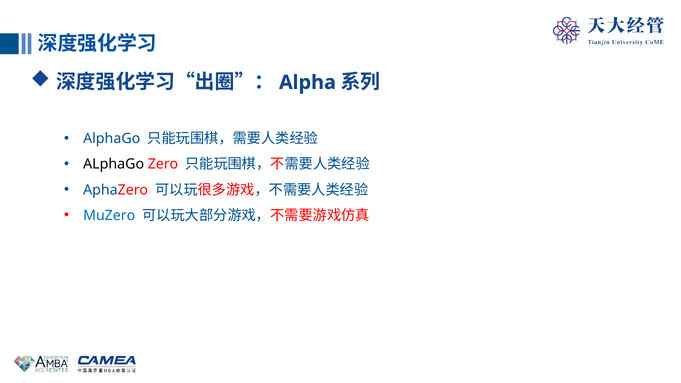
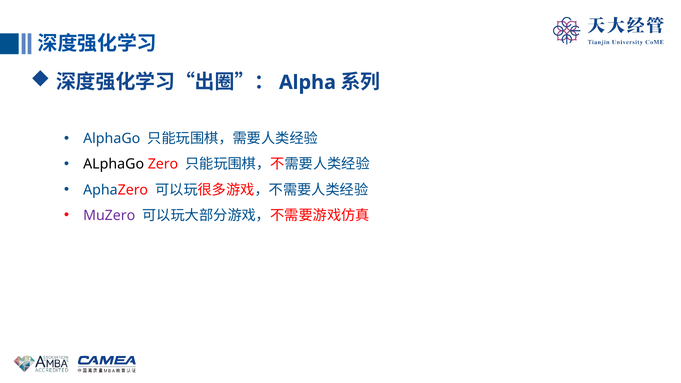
MuZero colour: blue -> purple (109, 215)
